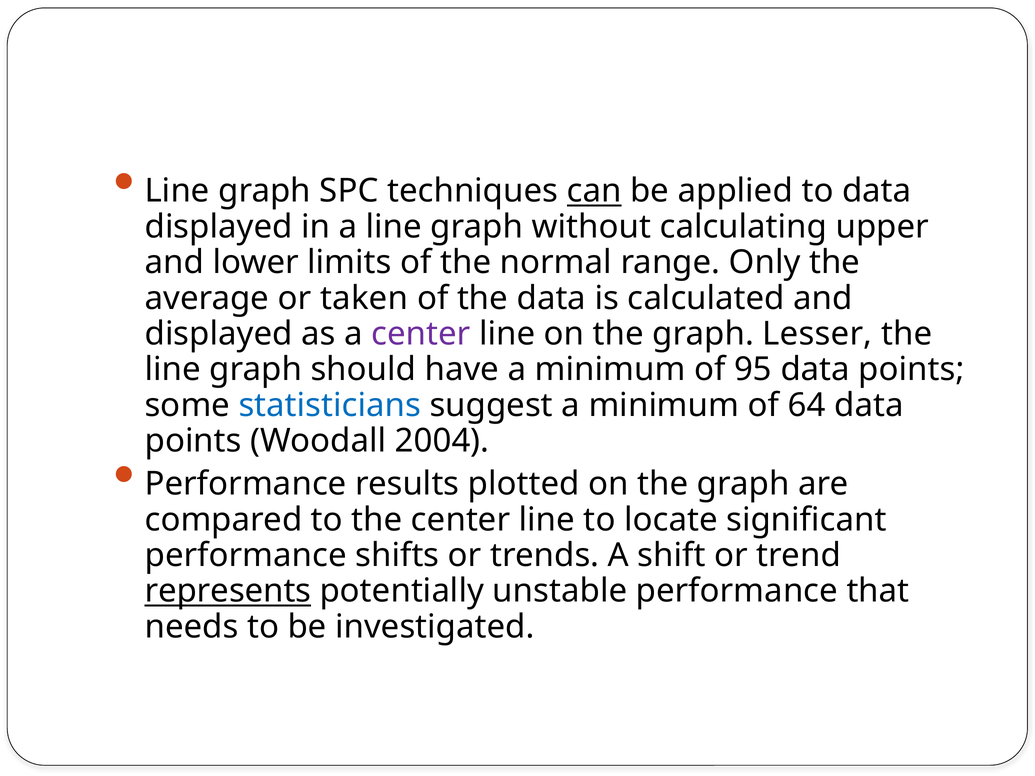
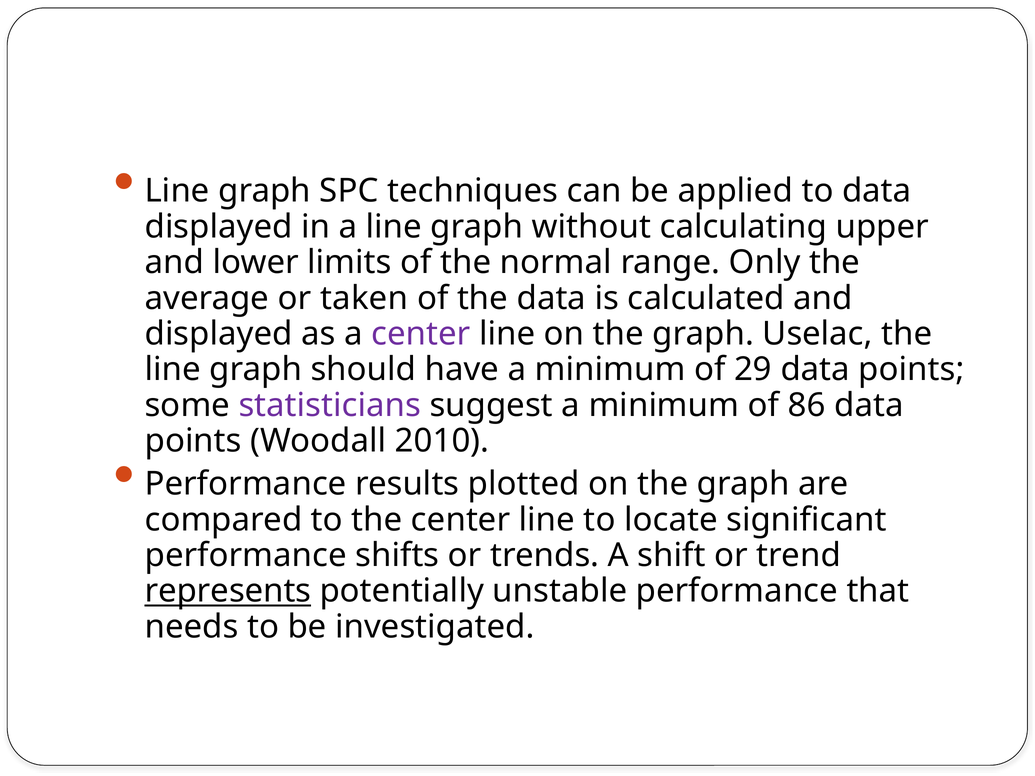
can underline: present -> none (594, 191)
Lesser: Lesser -> Uselac (817, 334)
95: 95 -> 29 (753, 370)
statisticians colour: blue -> purple (330, 405)
64: 64 -> 86 (807, 405)
2004: 2004 -> 2010 (442, 441)
